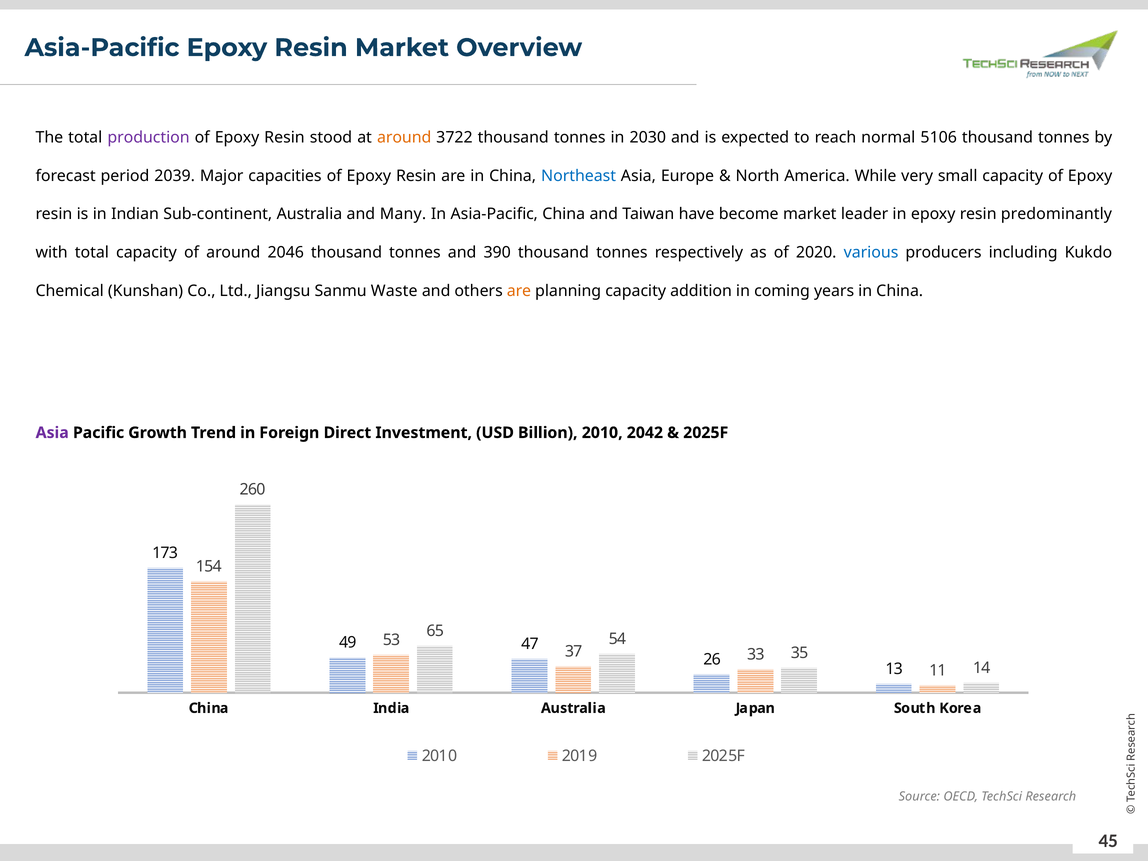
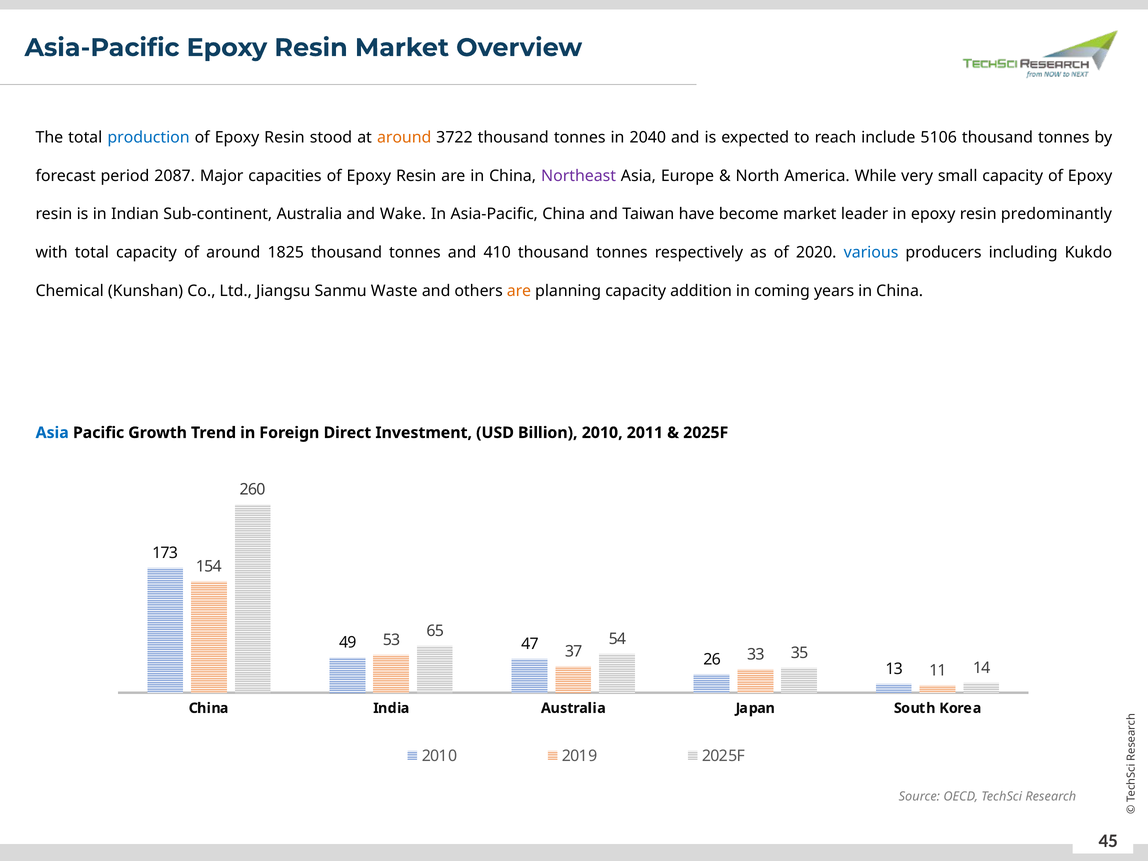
production colour: purple -> blue (149, 137)
2030: 2030 -> 2040 (648, 137)
normal: normal -> include (888, 137)
2039: 2039 -> 2087 (175, 176)
Northeast colour: blue -> purple (579, 176)
Many: Many -> Wake (403, 214)
2046: 2046 -> 1825 (286, 252)
390: 390 -> 410 (497, 252)
Asia colour: purple -> blue (52, 433)
2042: 2042 -> 2011 (645, 433)
